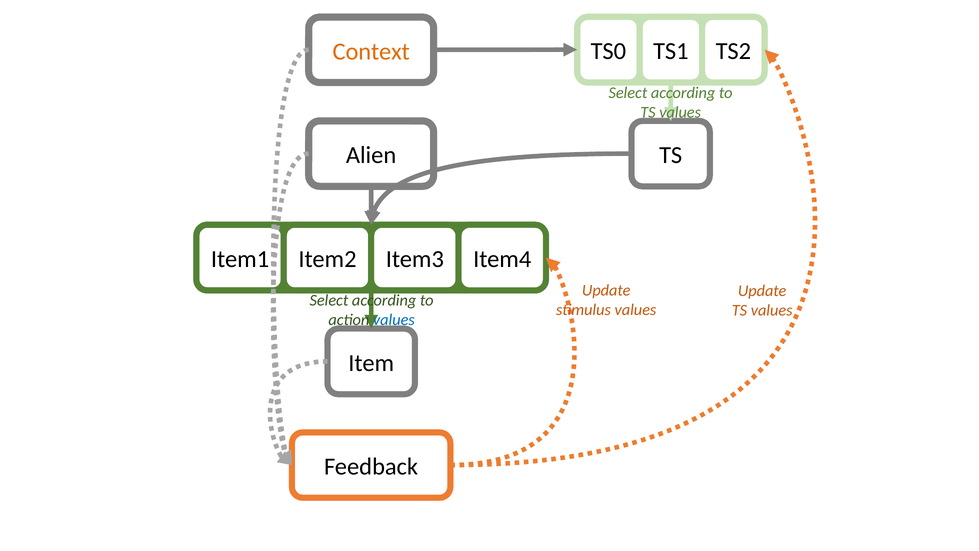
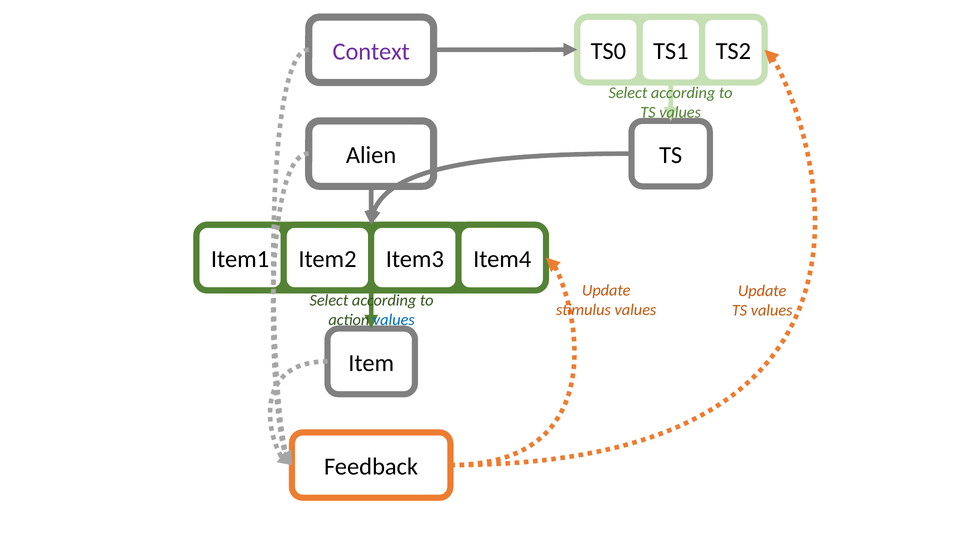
Context colour: orange -> purple (371, 51)
